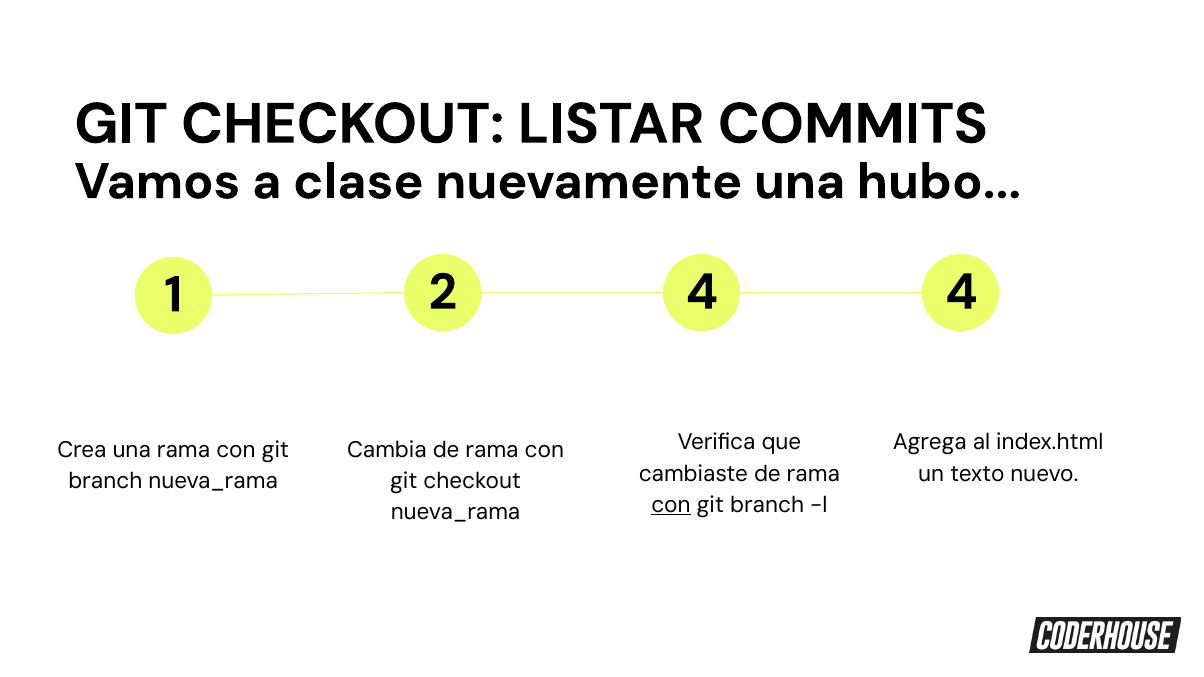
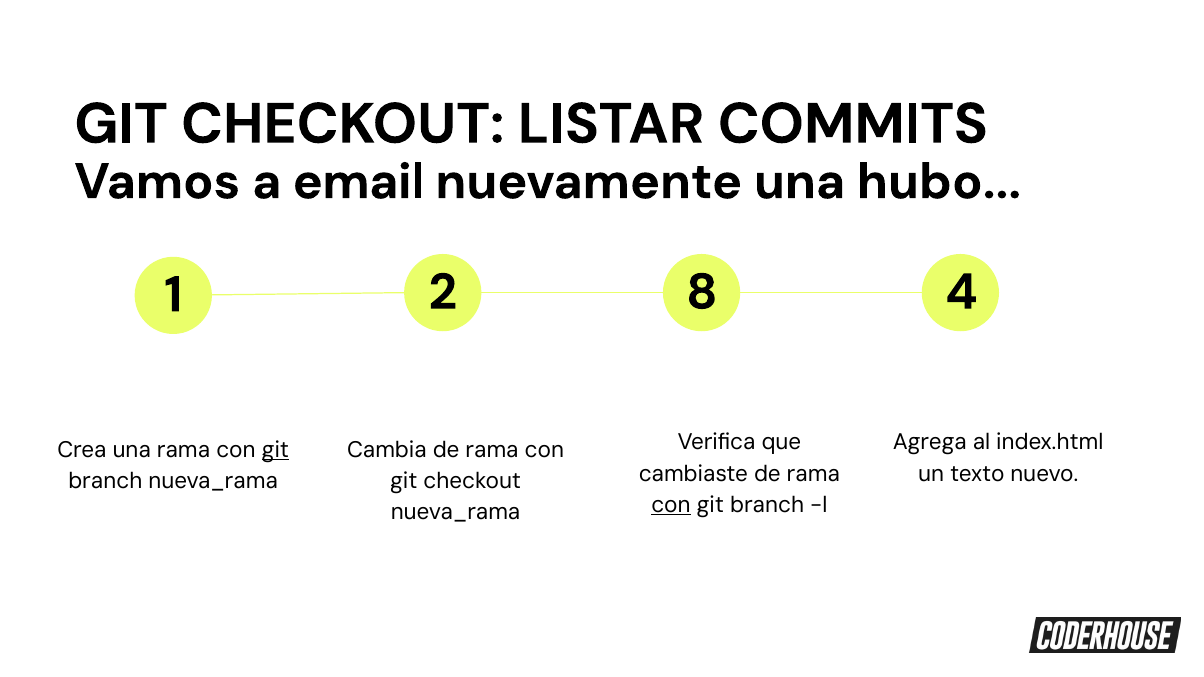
clase: clase -> email (359, 182)
2 4: 4 -> 8 (702, 292)
git underline: none -> present (275, 450)
